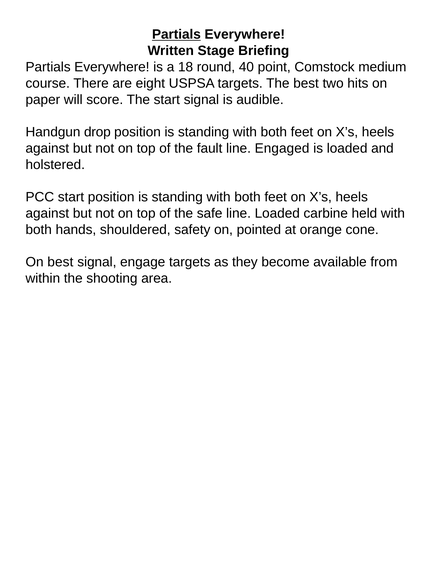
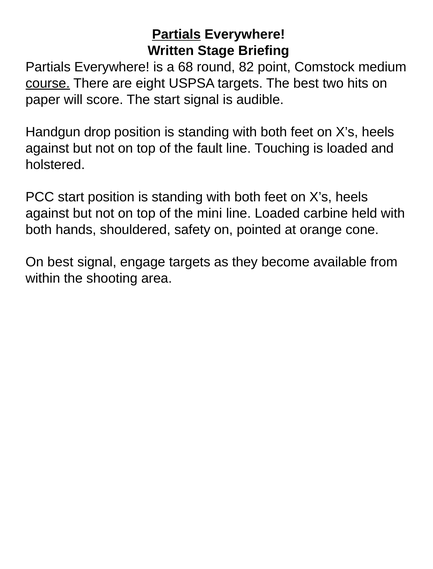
18: 18 -> 68 (186, 67)
40: 40 -> 82 (246, 67)
course underline: none -> present (48, 83)
Engaged: Engaged -> Touching (282, 148)
safe: safe -> mini (210, 213)
